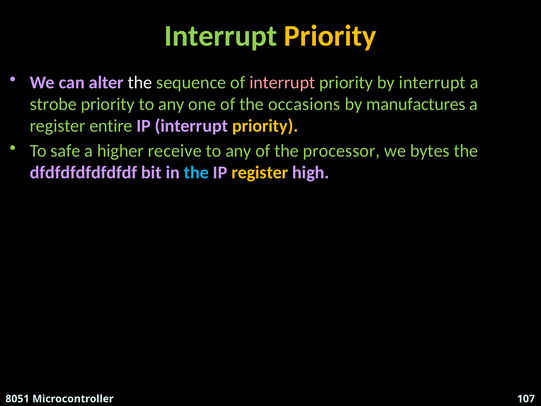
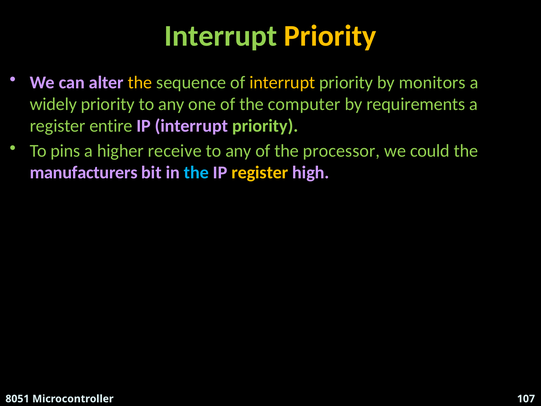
the colour: white -> yellow (140, 82)
interrupt colour: pink -> yellow (282, 82)
by interrupt: interrupt -> monitors (432, 82)
strobe: strobe -> widely (53, 104)
occasions: occasions -> computer (304, 104)
manufactures: manufactures -> requirements (416, 104)
priority colour: yellow -> light green (265, 126)
safe: safe -> pins (65, 151)
bytes: bytes -> could (430, 151)
dfdfdfdfdfdfdf: dfdfdfdfdfdfdf -> manufacturers (84, 173)
